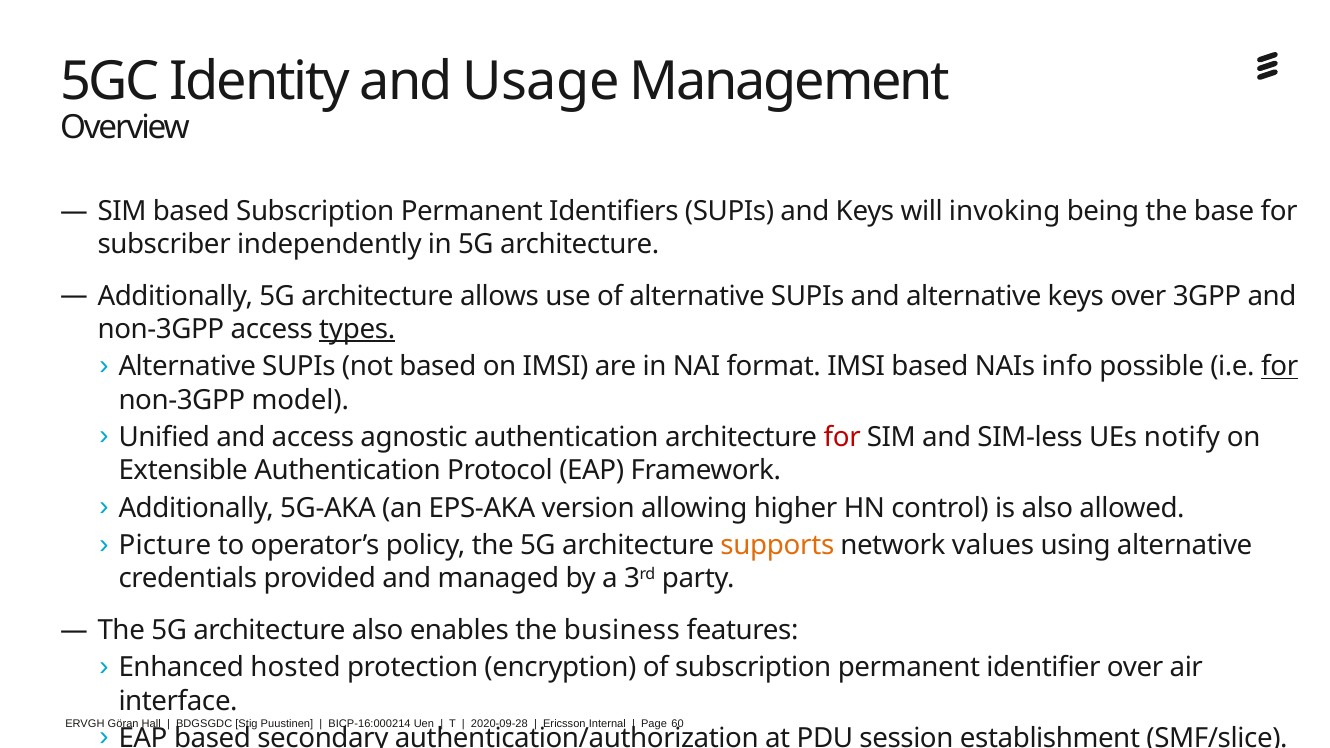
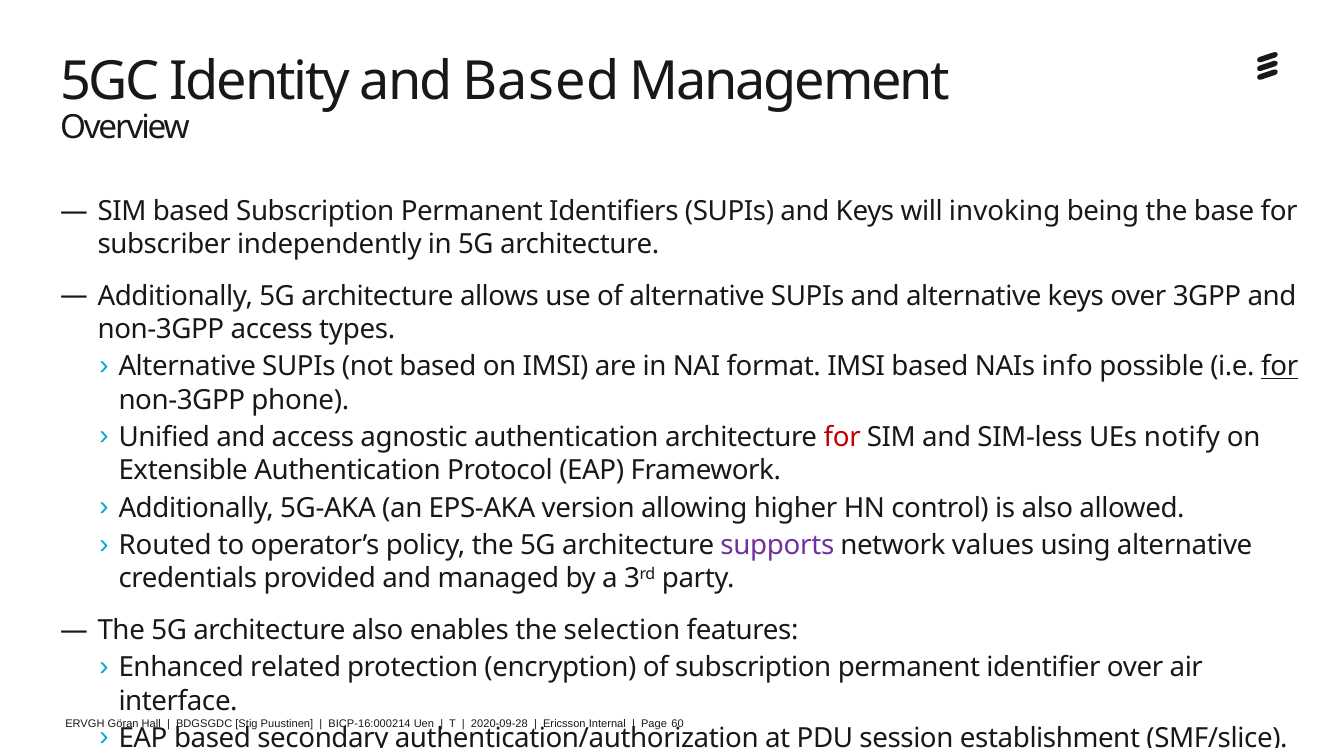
and Usage: Usage -> Based (541, 82)
types underline: present -> none (357, 329)
model: model -> phone (300, 400)
Picture: Picture -> Routed (165, 546)
supports colour: orange -> purple (777, 546)
business: business -> selection (622, 630)
hosted: hosted -> related (296, 668)
